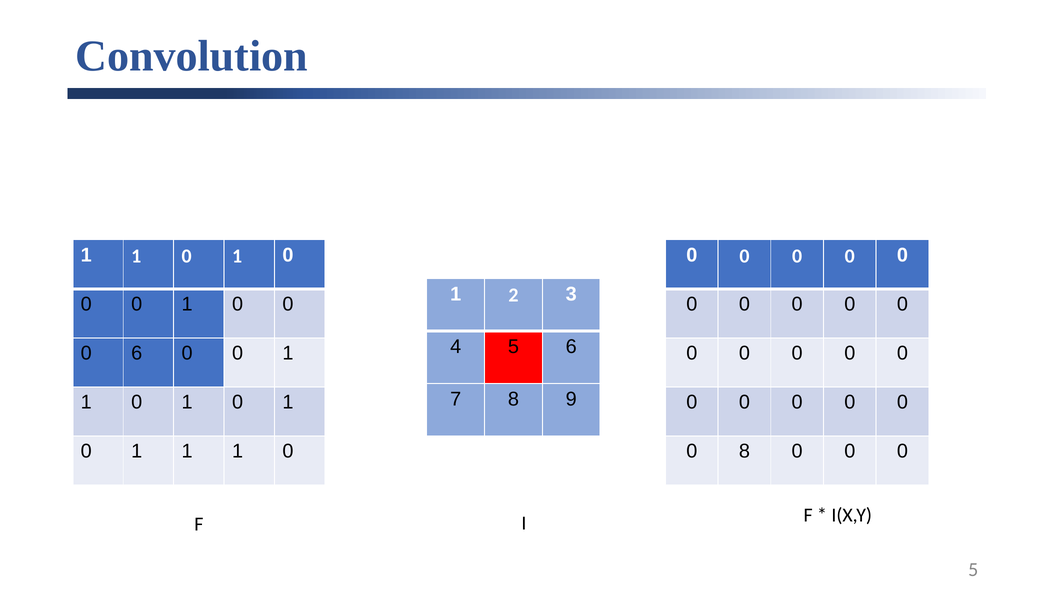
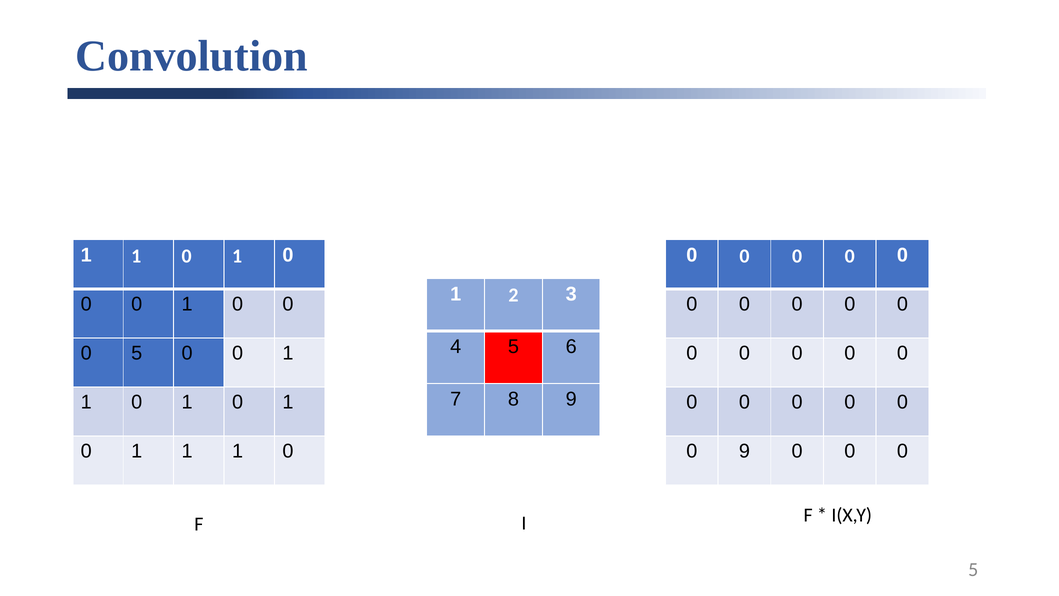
0 6: 6 -> 5 (137, 353)
0 8: 8 -> 9 (744, 451)
